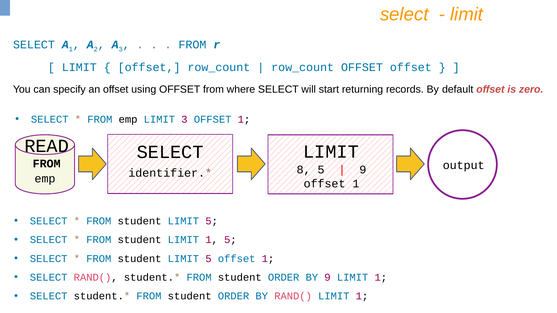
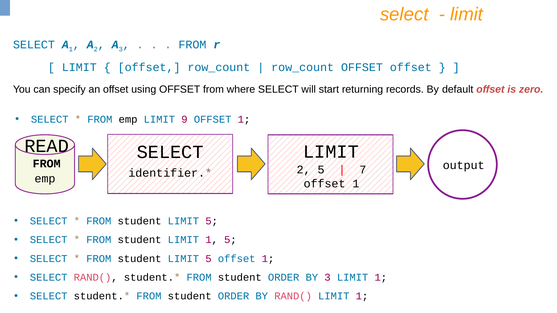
LIMIT 3: 3 -> 9 (184, 119)
8: 8 -> 2 (304, 170)
9: 9 -> 7 (363, 170)
BY 9: 9 -> 3 (328, 278)
